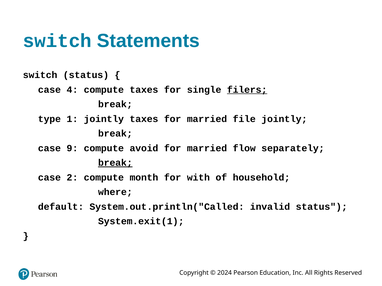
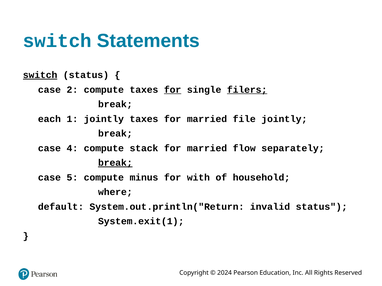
switch underline: none -> present (40, 75)
4: 4 -> 2 (72, 90)
for underline: none -> present (173, 90)
type: type -> each (49, 119)
9: 9 -> 4 (72, 148)
avoid: avoid -> stack (144, 148)
2: 2 -> 5 (72, 178)
month: month -> minus (144, 178)
System.out.println("Called: System.out.println("Called -> System.out.println("Return (167, 207)
